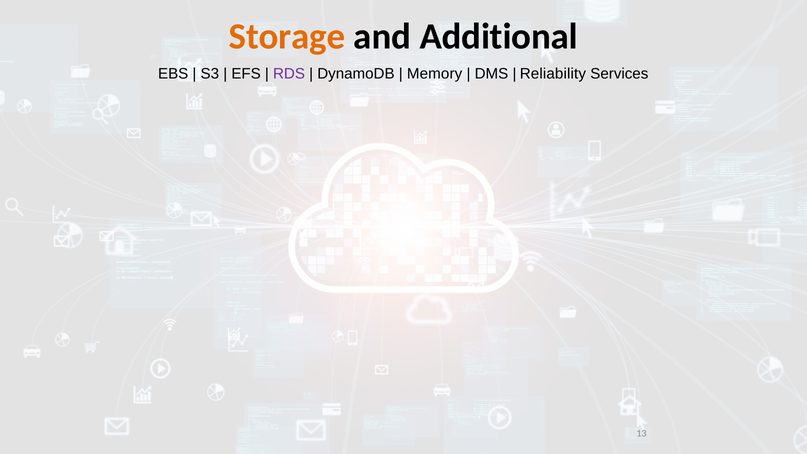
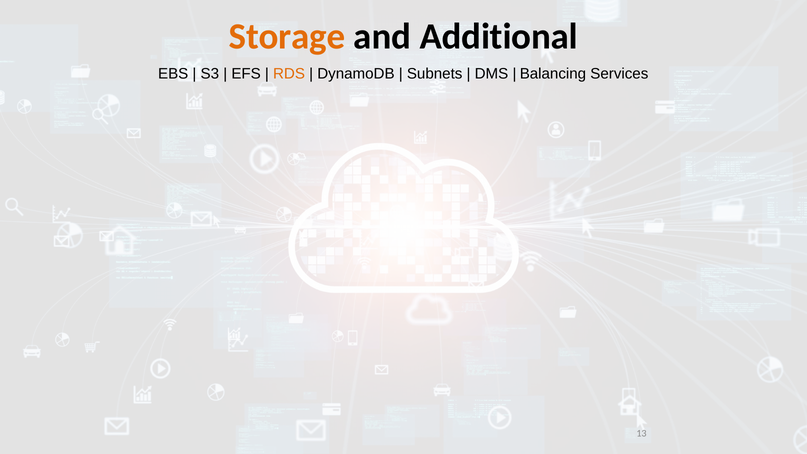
RDS colour: purple -> orange (289, 74)
Memory: Memory -> Subnets (435, 74)
Reliability: Reliability -> Balancing (553, 74)
